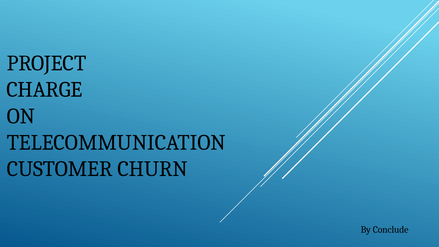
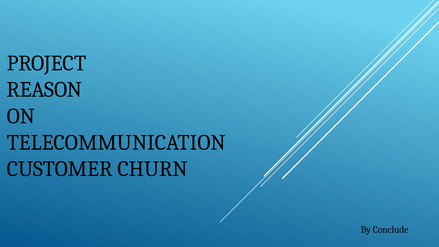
CHARGE: CHARGE -> REASON (44, 90)
